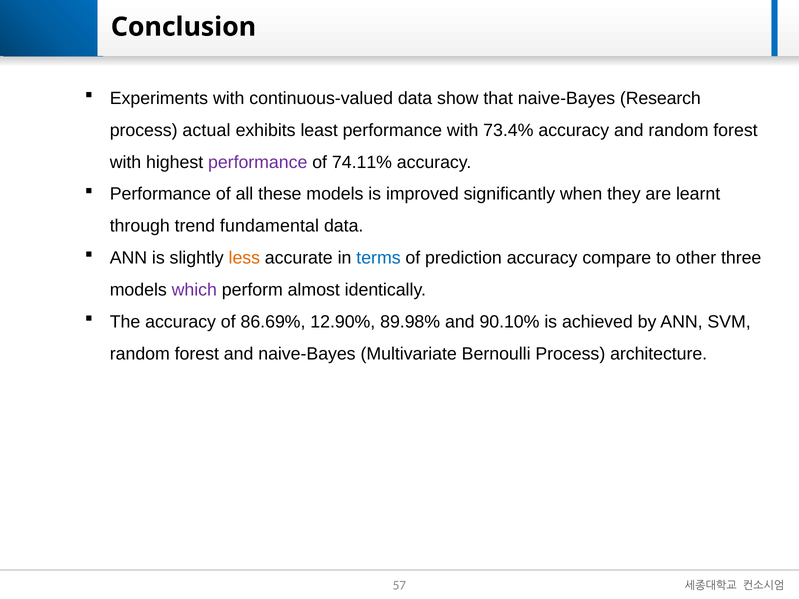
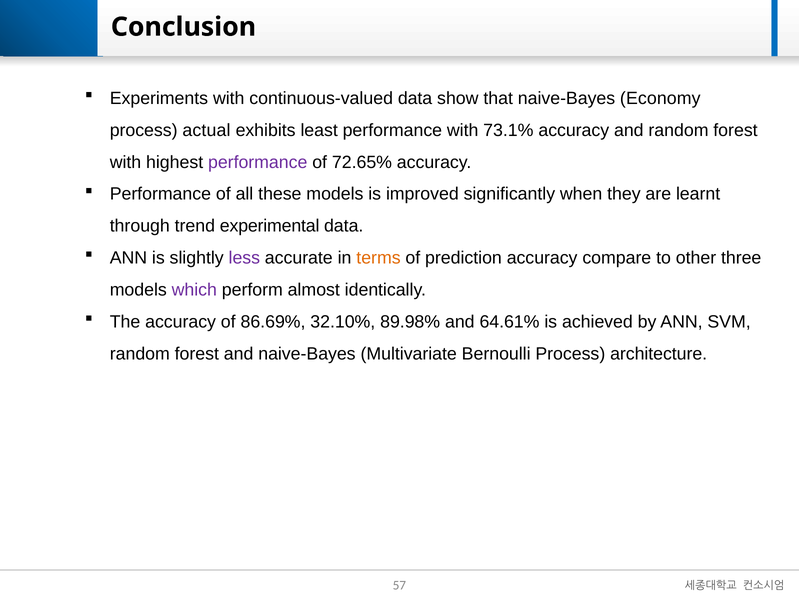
Research: Research -> Economy (660, 98)
73.4%: 73.4% -> 73.1% (508, 130)
74.11%: 74.11% -> 72.65% (362, 162)
fundamental: fundamental -> experimental (270, 226)
less colour: orange -> purple (244, 258)
terms colour: blue -> orange (379, 258)
12.90%: 12.90% -> 32.10% (343, 322)
90.10%: 90.10% -> 64.61% (509, 322)
